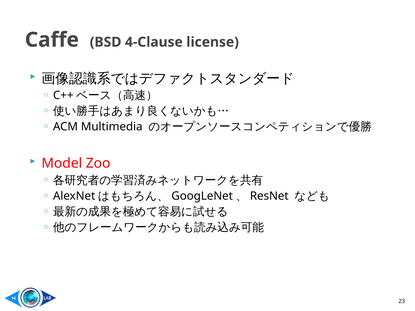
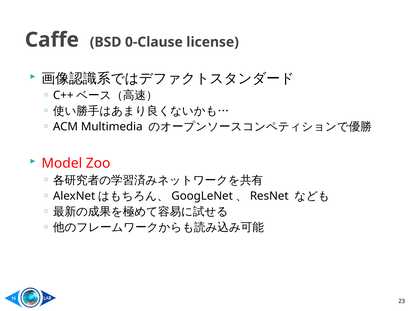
4-Clause: 4-Clause -> 0-Clause (154, 42)
